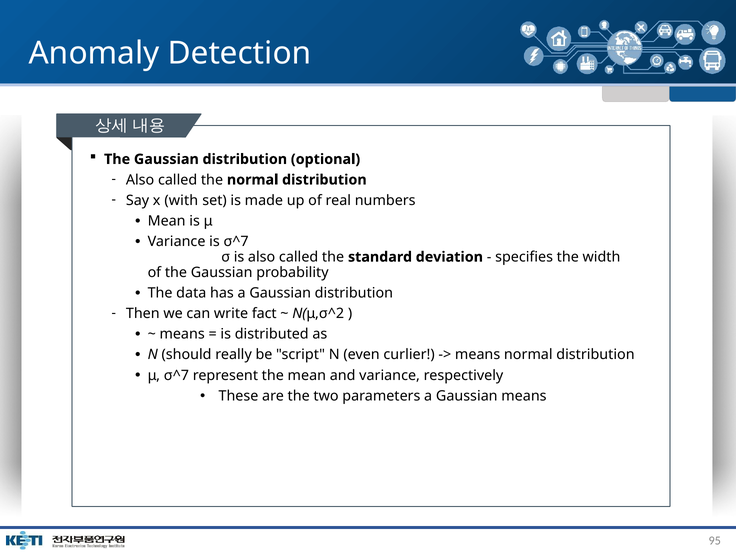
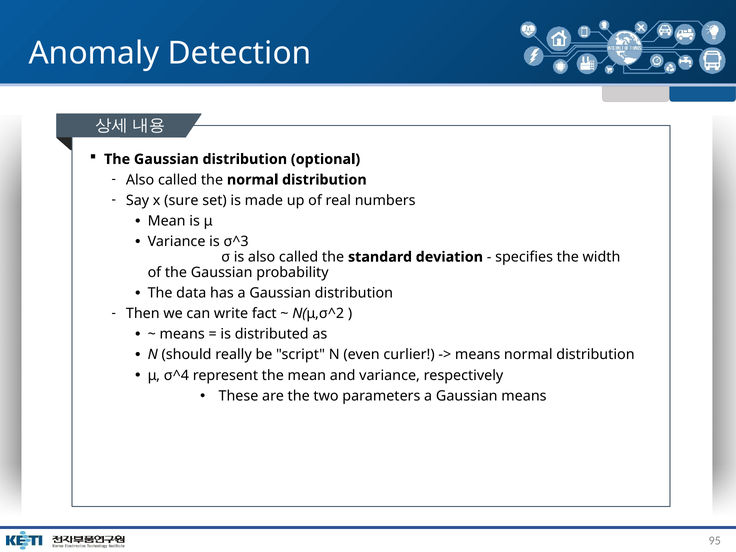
with: with -> sure (181, 200)
is σ^7: σ^7 -> σ^3 (236, 242)
μ σ^7: σ^7 -> σ^4 (176, 375)
